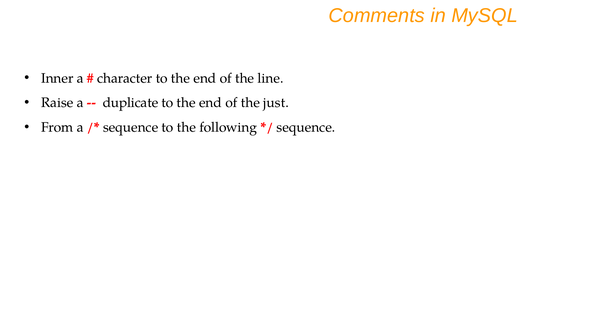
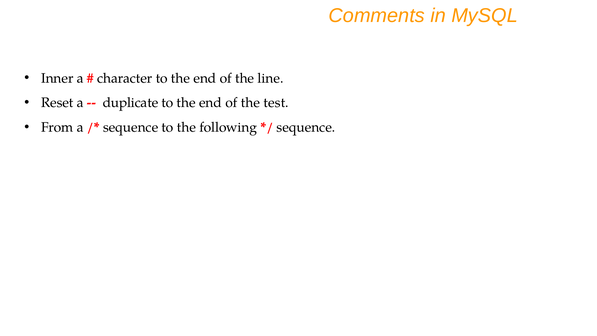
Raise: Raise -> Reset (57, 103)
just: just -> test (276, 103)
